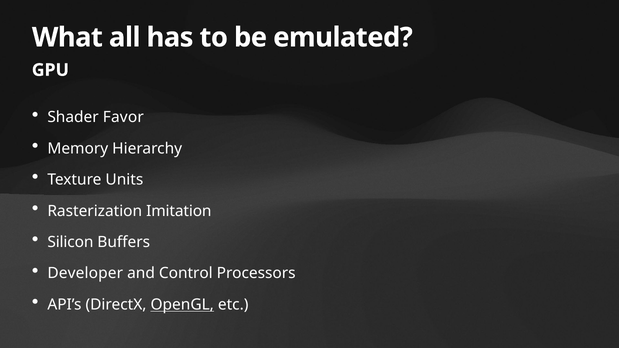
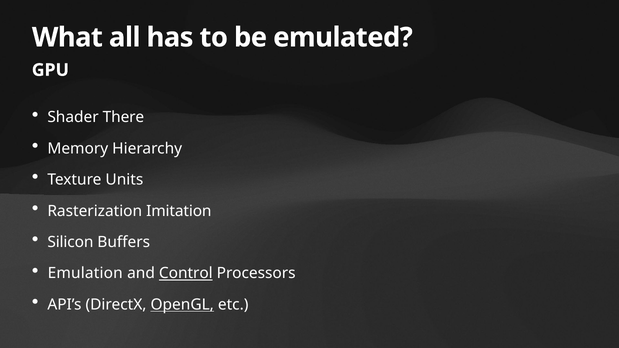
Favor: Favor -> There (123, 117)
Developer: Developer -> Emulation (85, 274)
Control underline: none -> present (186, 274)
